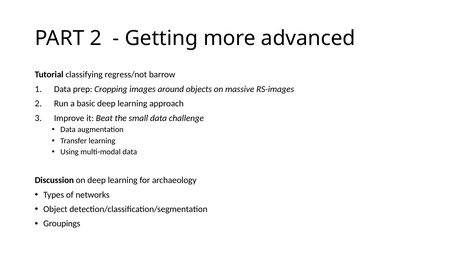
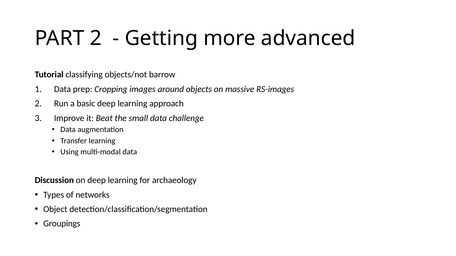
regress/not: regress/not -> objects/not (126, 75)
